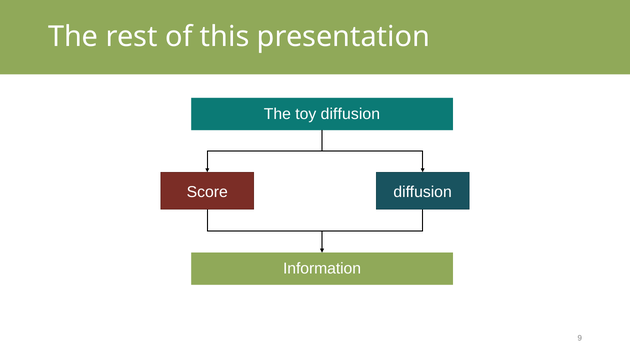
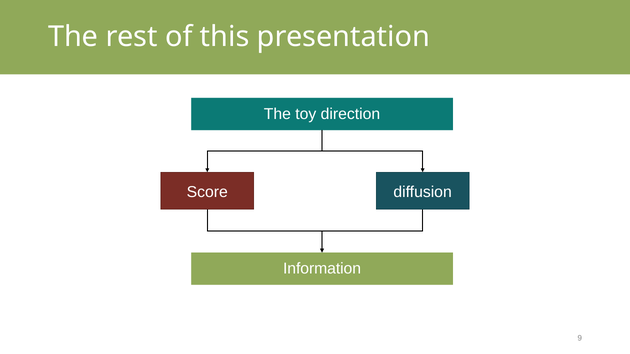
toy diffusion: diffusion -> direction (350, 114)
